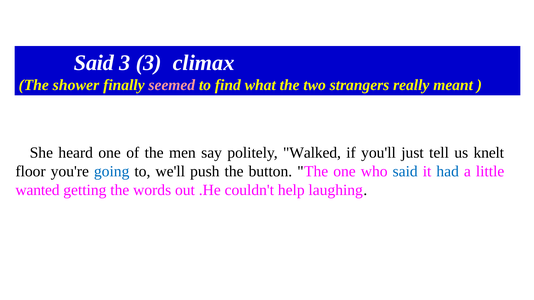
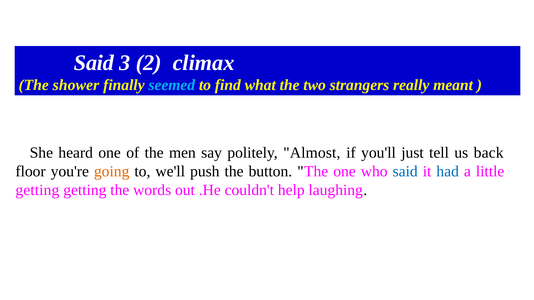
3 3: 3 -> 2 (149, 63)
seemed colour: pink -> light blue (172, 85)
Walked: Walked -> Almost (312, 153)
knelt: knelt -> back (489, 153)
going colour: blue -> orange (112, 172)
wanted: wanted -> getting (37, 190)
